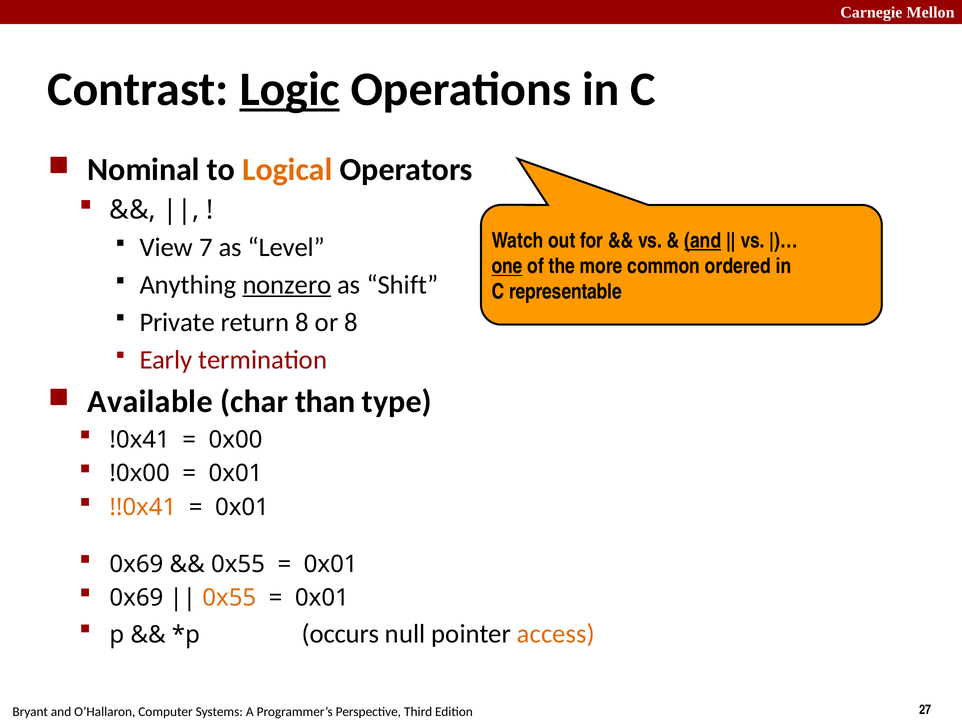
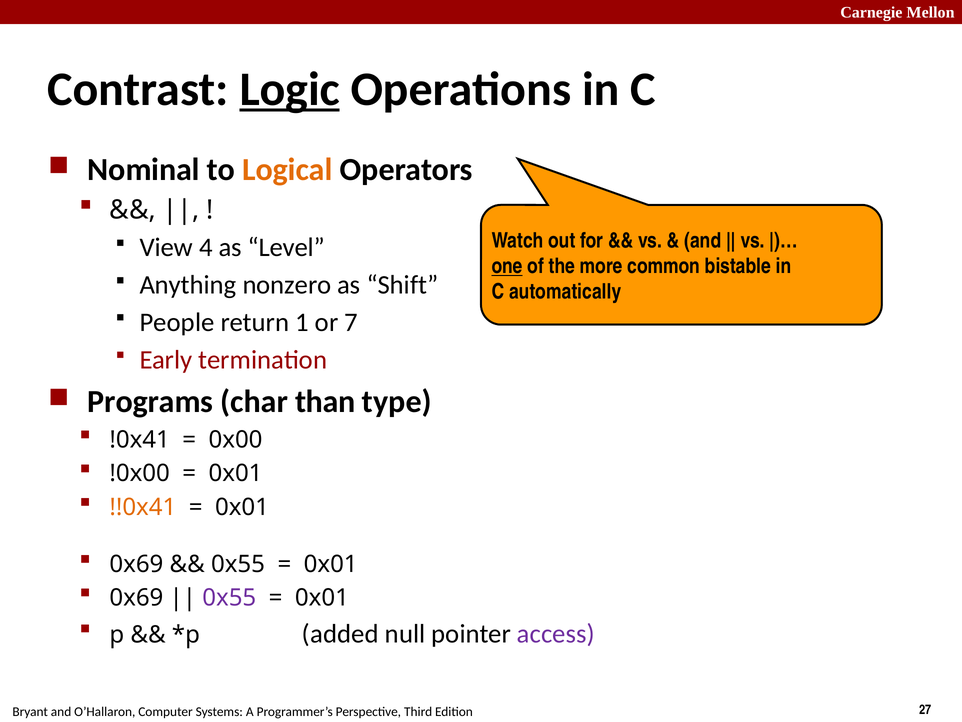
and underline: present -> none (703, 240)
7: 7 -> 4 (206, 247)
ordered: ordered -> bistable (738, 266)
nonzero underline: present -> none (287, 285)
representable: representable -> automatically (565, 292)
Private: Private -> People (177, 322)
return 8: 8 -> 1 (302, 322)
or 8: 8 -> 7 (351, 322)
Available: Available -> Programs (150, 402)
0x55 colour: orange -> purple (229, 597)
occurs: occurs -> added (340, 633)
access colour: orange -> purple (556, 633)
